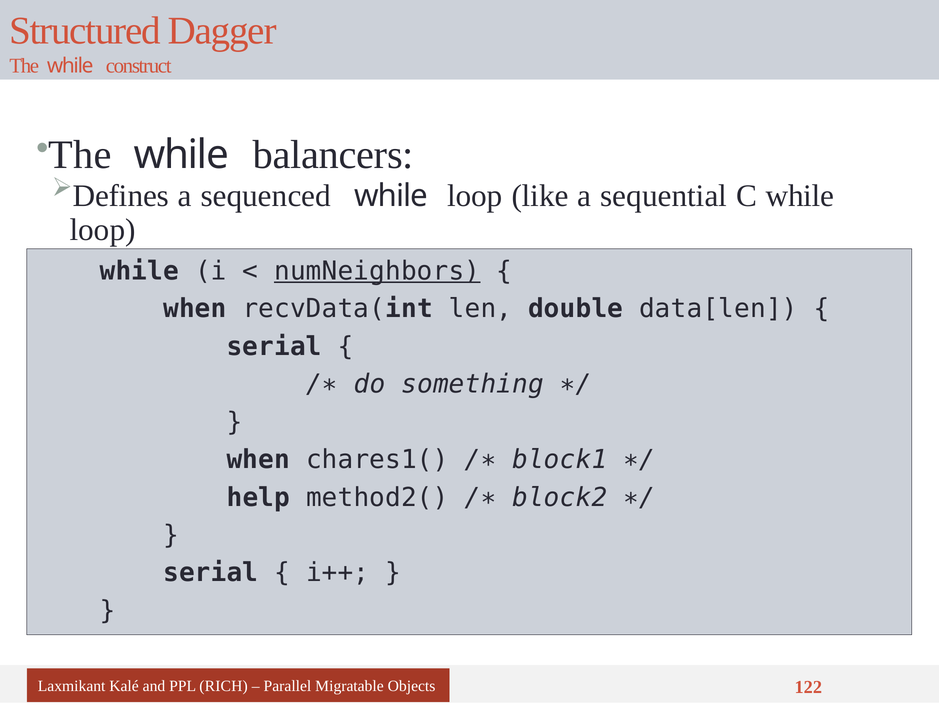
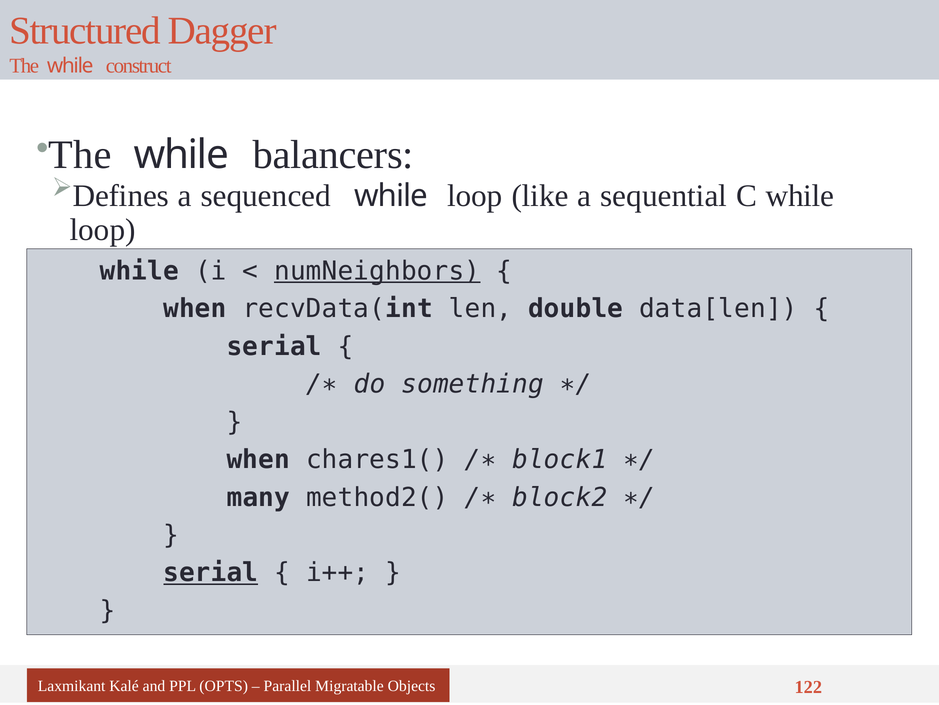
help: help -> many (258, 497)
serial underline: none -> present (211, 572)
RICH: RICH -> OPTS (224, 686)
